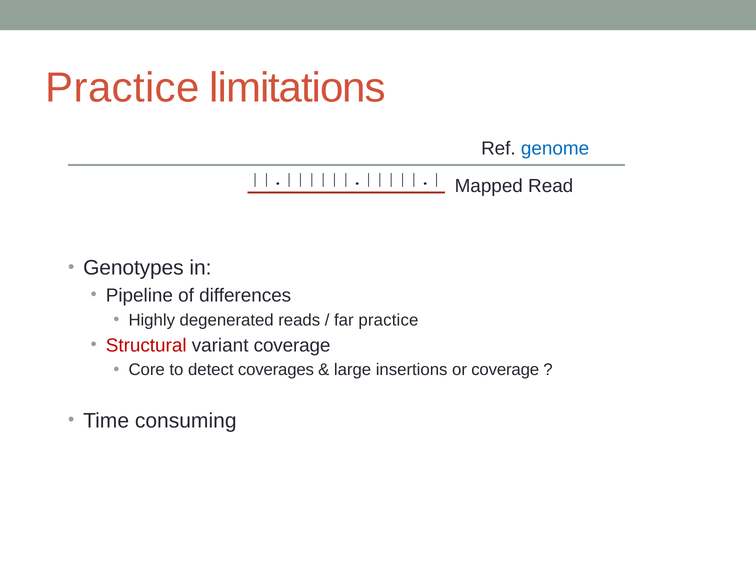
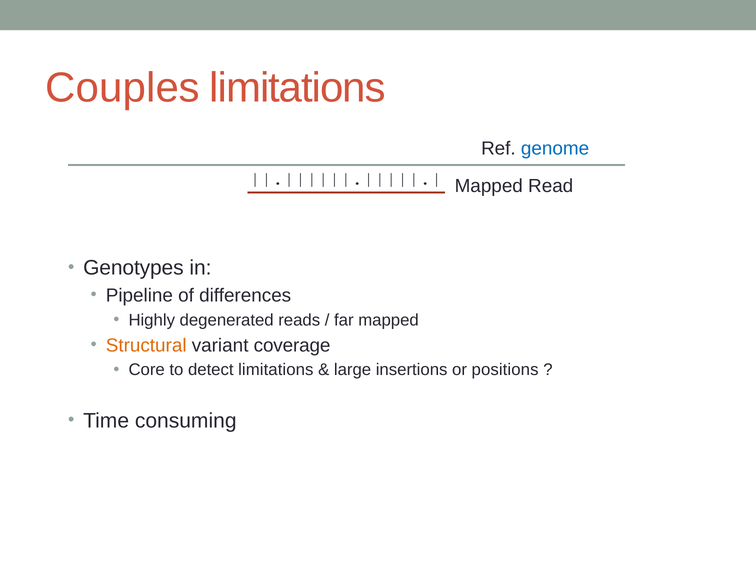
Practice: Practice -> Couples (123, 88)
far practice: practice -> mapped (389, 320)
Structural colour: red -> orange (146, 345)
detect coverages: coverages -> limitations (276, 370)
or coverage: coverage -> positions (505, 370)
